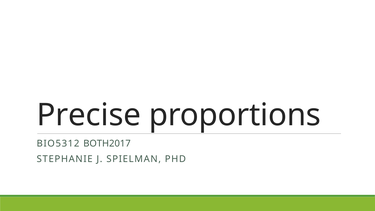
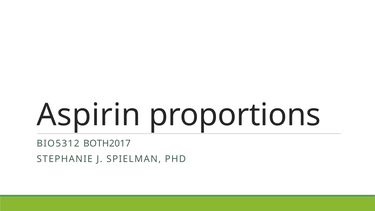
Precise: Precise -> Aspirin (89, 115)
